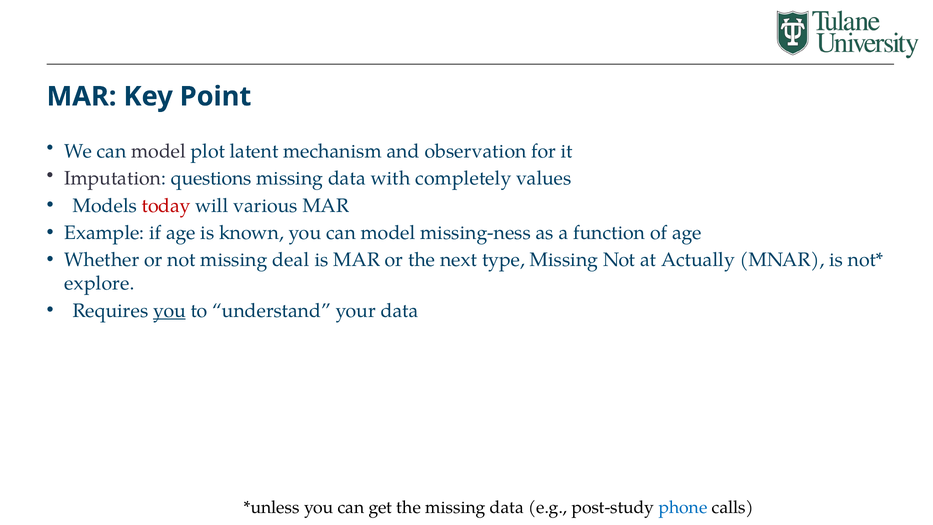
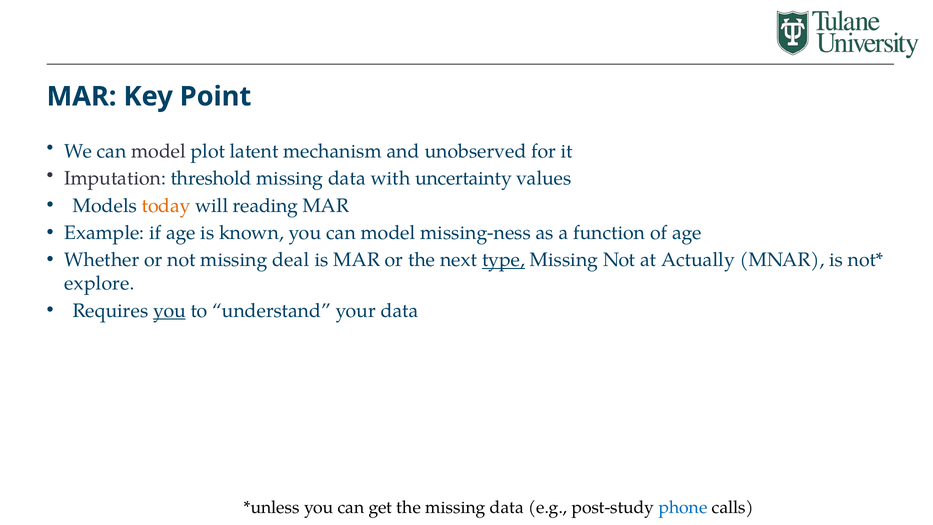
observation: observation -> unobserved (476, 151)
questions: questions -> threshold (211, 178)
completely: completely -> uncertainty (464, 178)
today colour: red -> orange (166, 206)
various: various -> reading (266, 206)
type underline: none -> present (504, 260)
